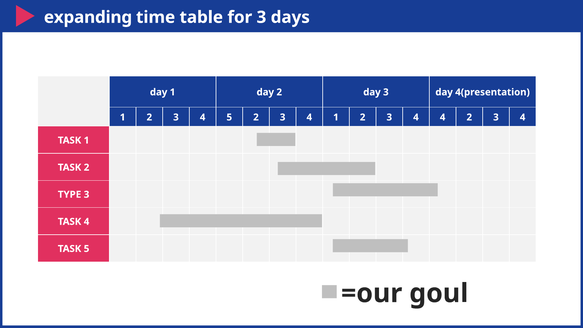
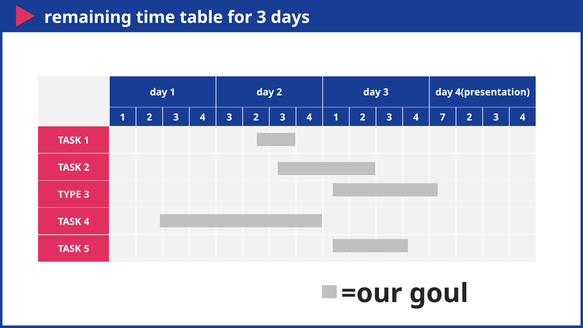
expanding: expanding -> remaining (88, 17)
4 5: 5 -> 3 (229, 117)
4 4: 4 -> 7 (443, 117)
